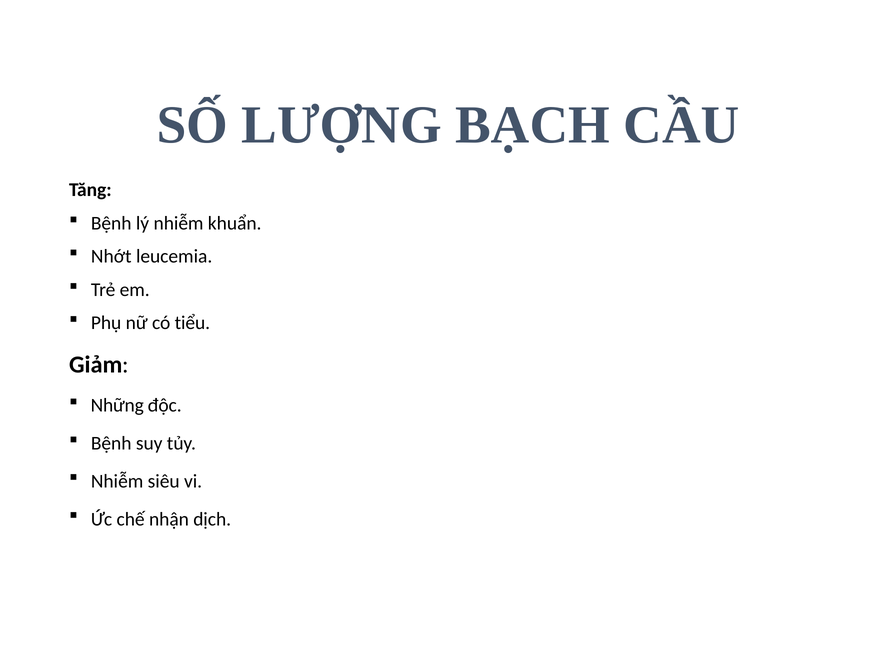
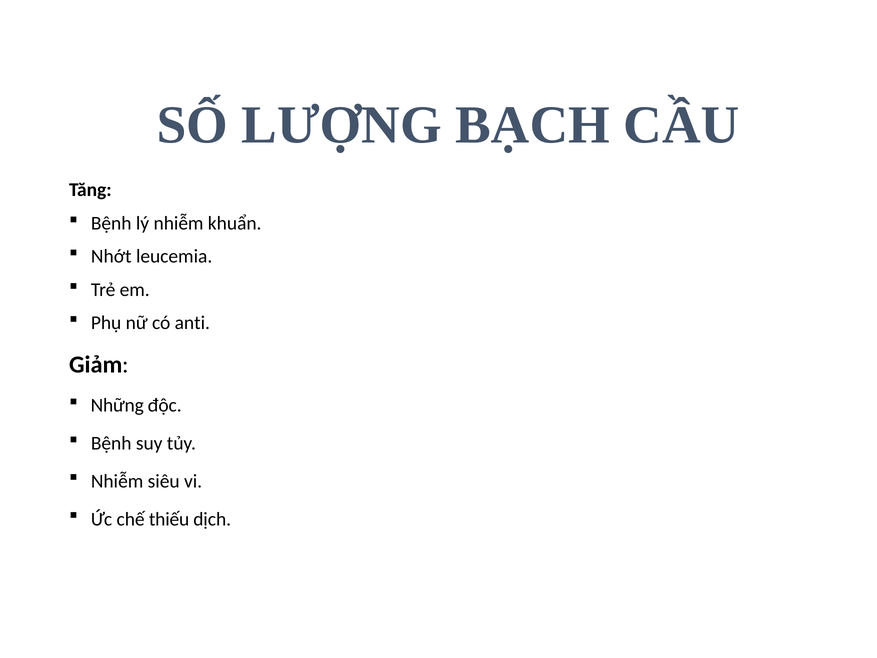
tiểu: tiểu -> anti (192, 323)
nhận: nhận -> thiếu (169, 519)
